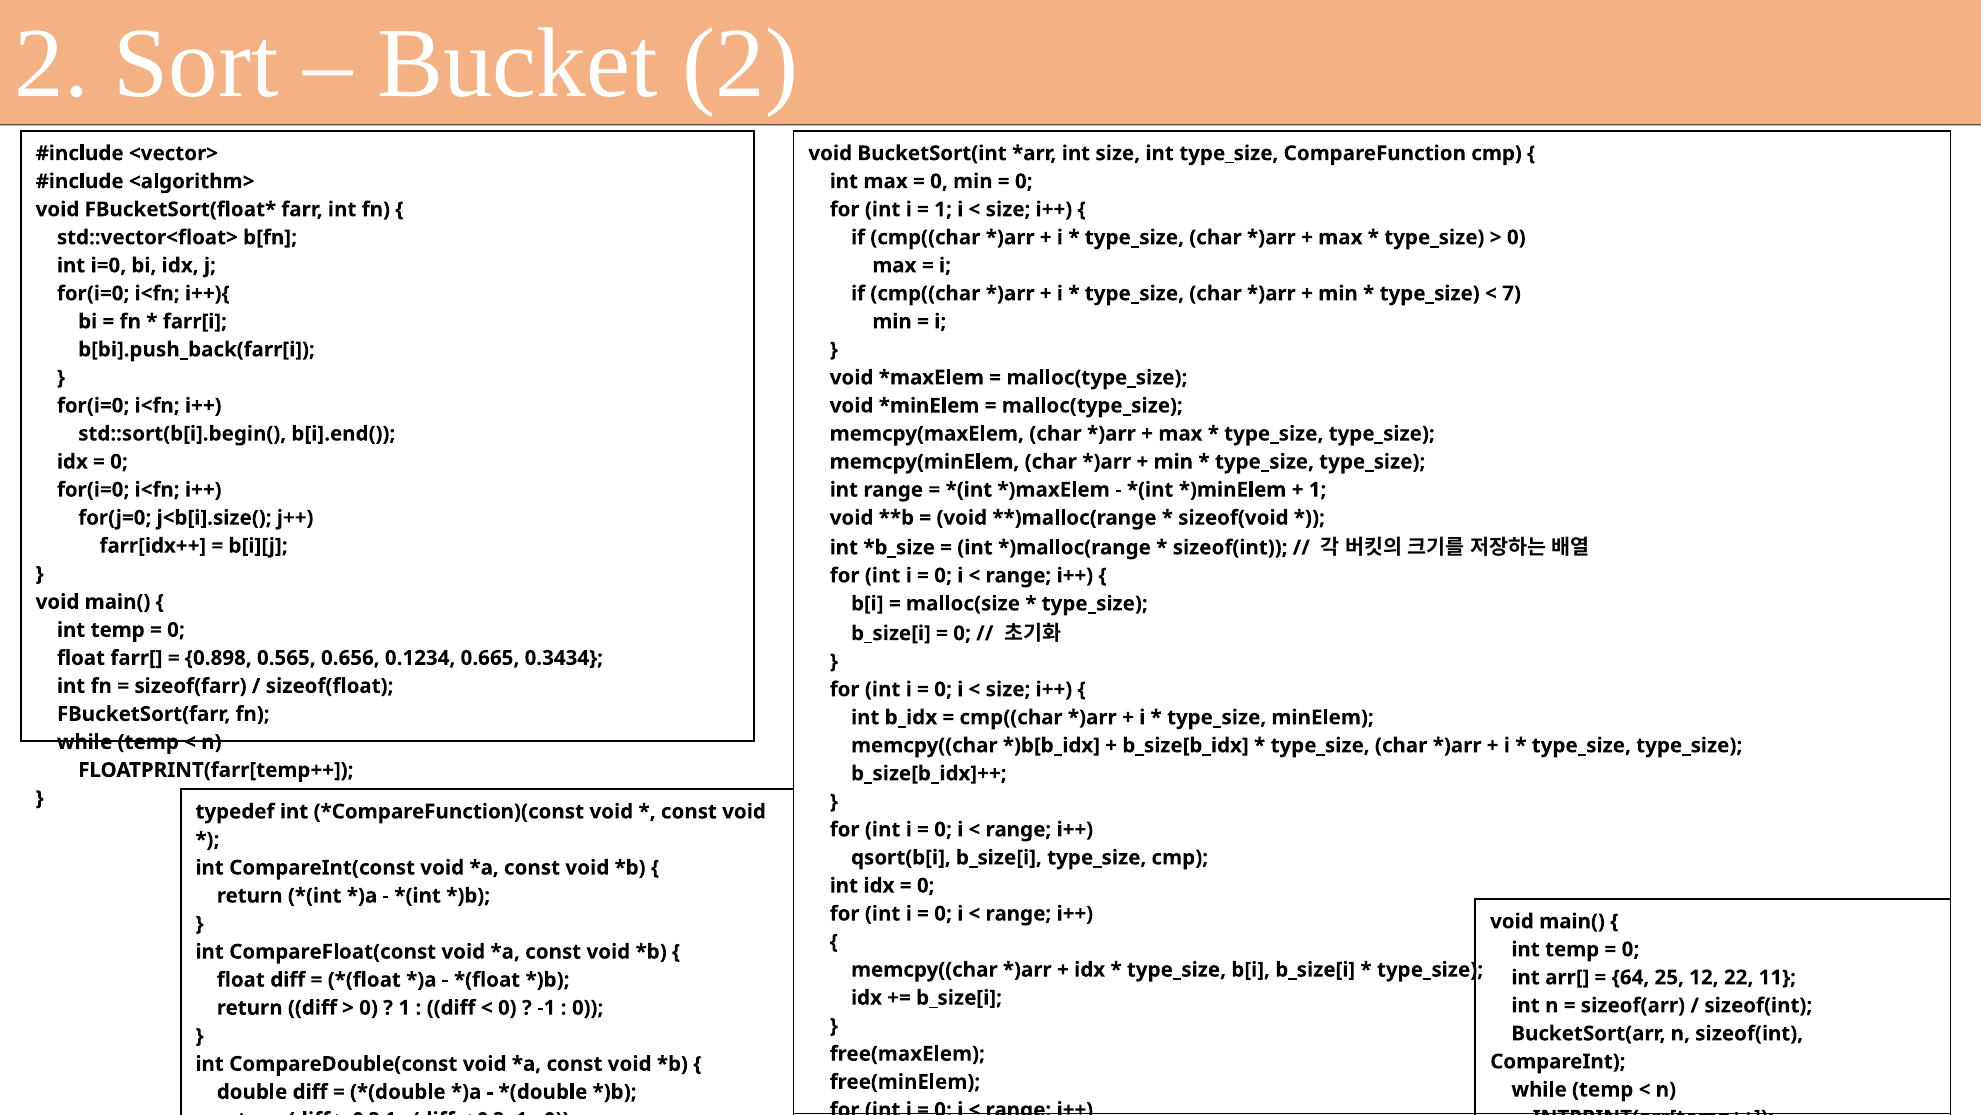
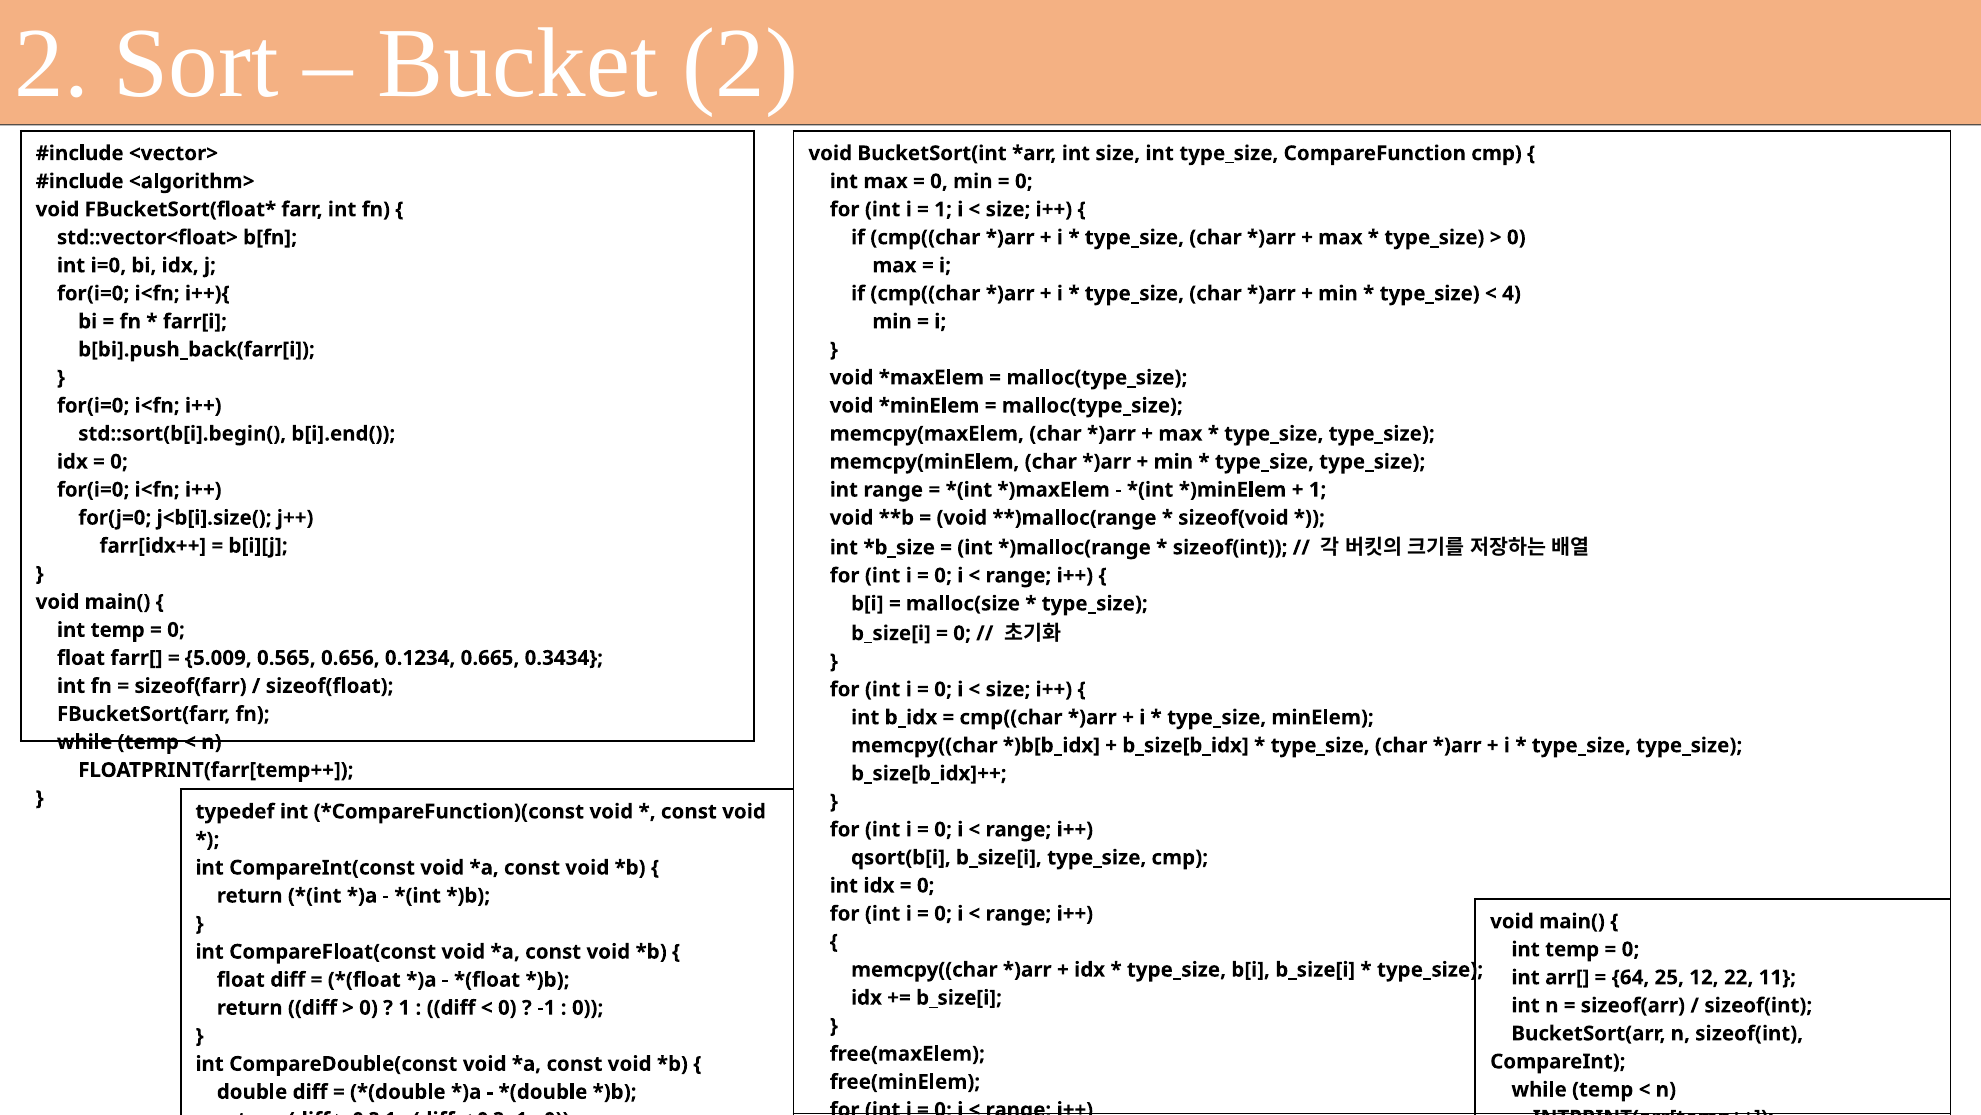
7: 7 -> 4 (1512, 293)
0.898: 0.898 -> 5.009 (218, 658)
